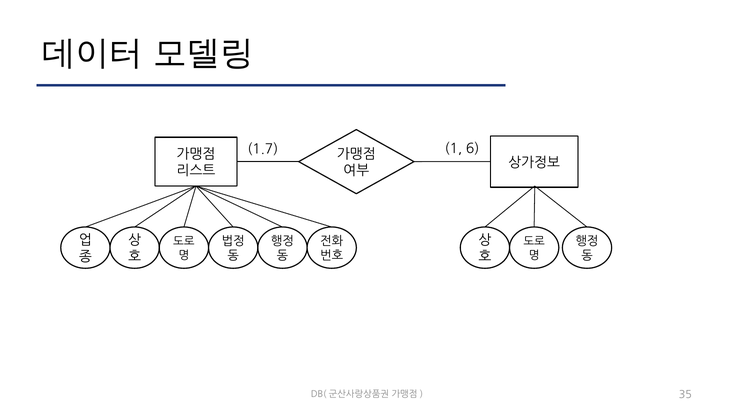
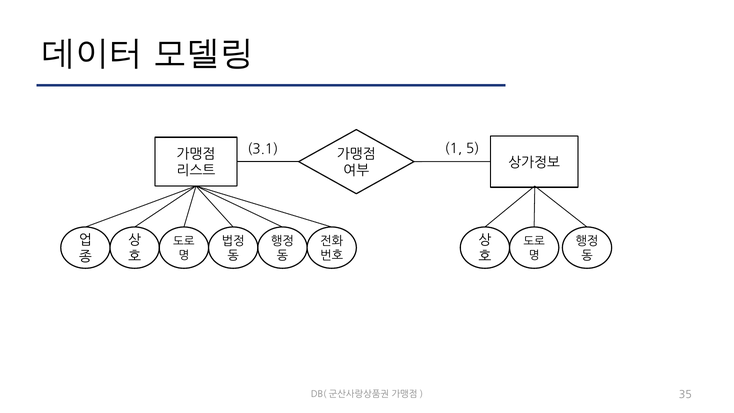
1.7: 1.7 -> 3.1 (263, 149)
6: 6 -> 5 (473, 149)
